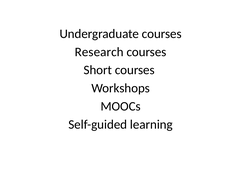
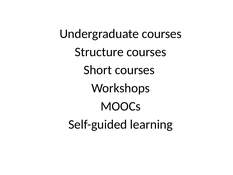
Research: Research -> Structure (99, 52)
